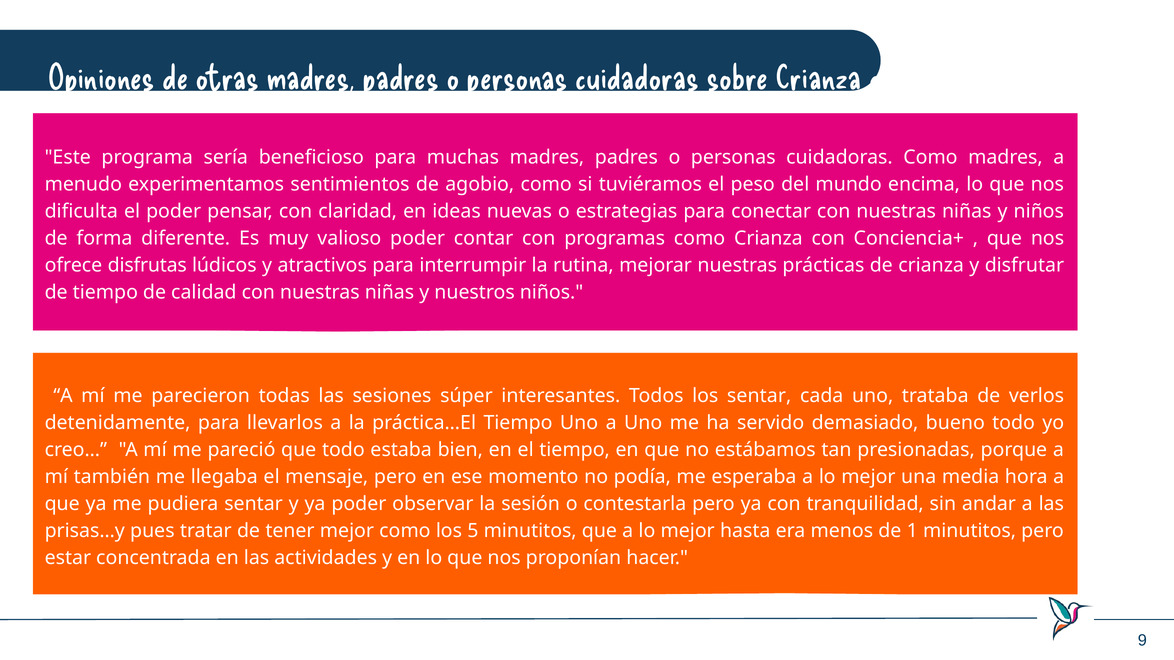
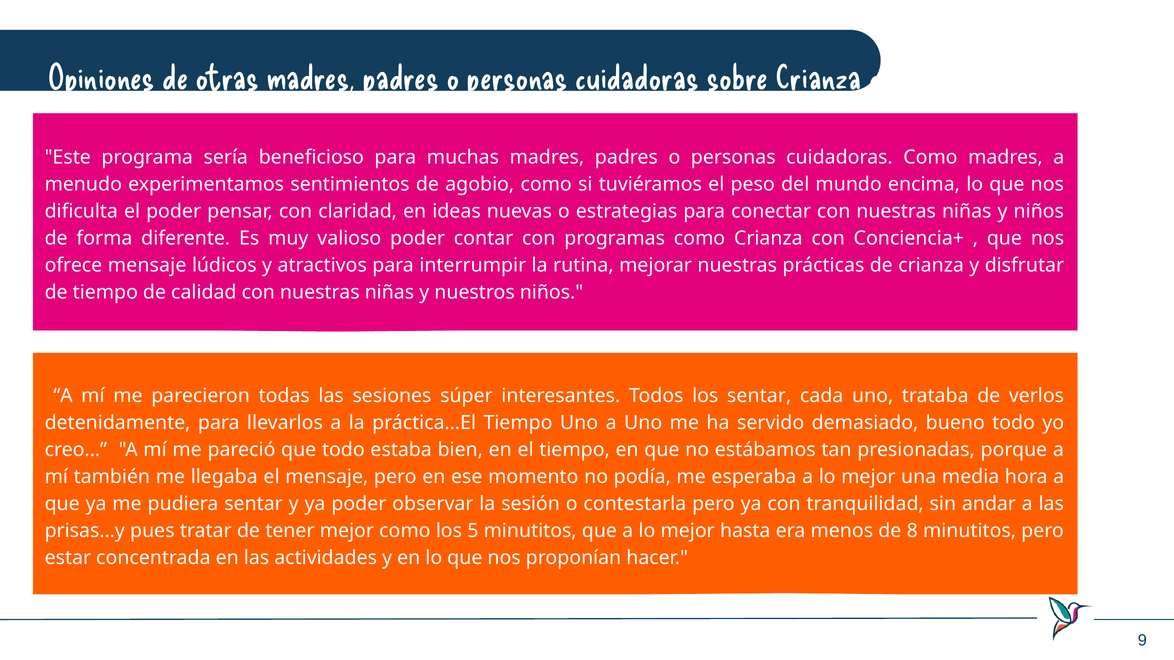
ofrece disfrutas: disfrutas -> mensaje (147, 266)
1: 1 -> 8 (912, 531)
